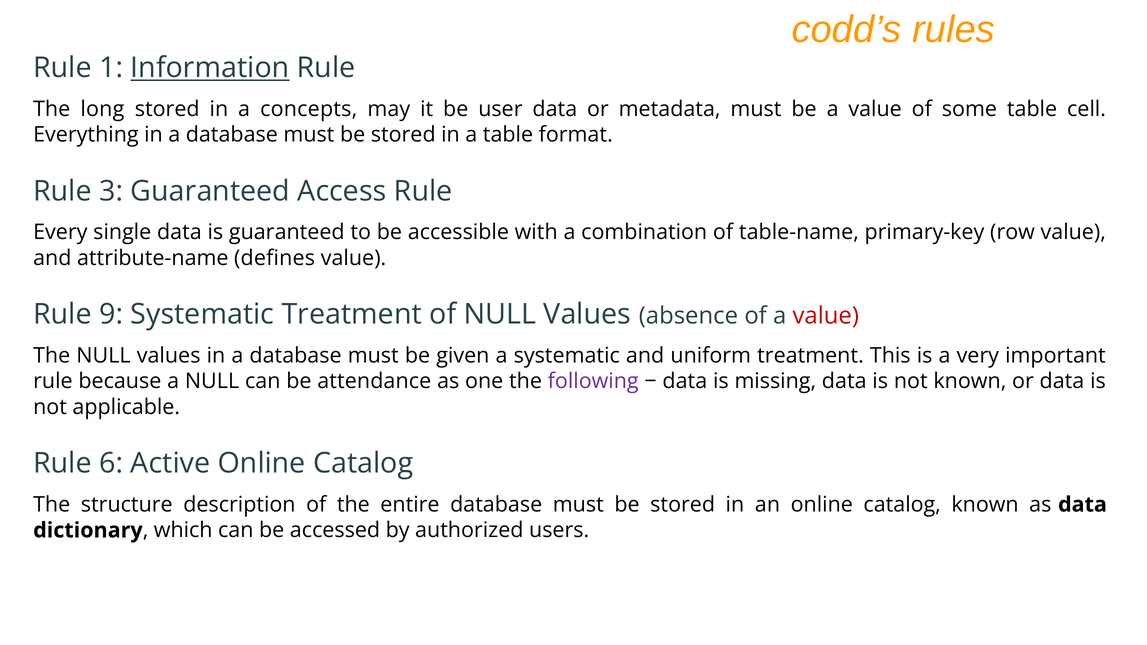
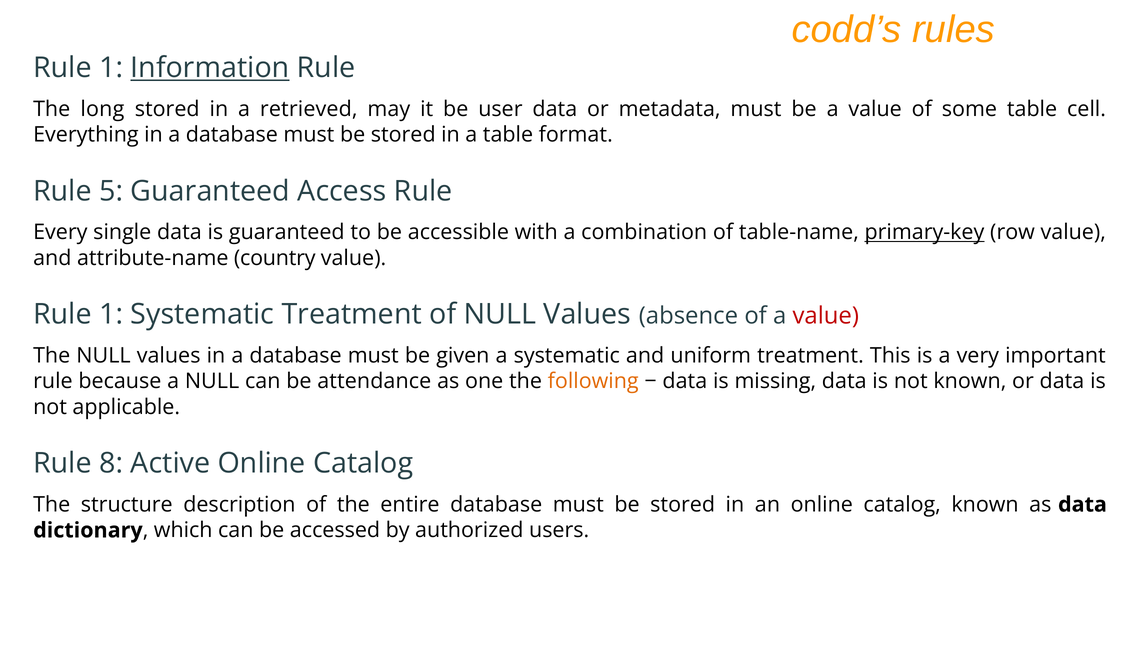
concepts: concepts -> retrieved (309, 109)
3: 3 -> 5 (111, 191)
primary-key underline: none -> present (924, 232)
defines: defines -> country (275, 258)
9: 9 -> 1 (111, 315)
following colour: purple -> orange (593, 381)
6: 6 -> 8 (111, 464)
